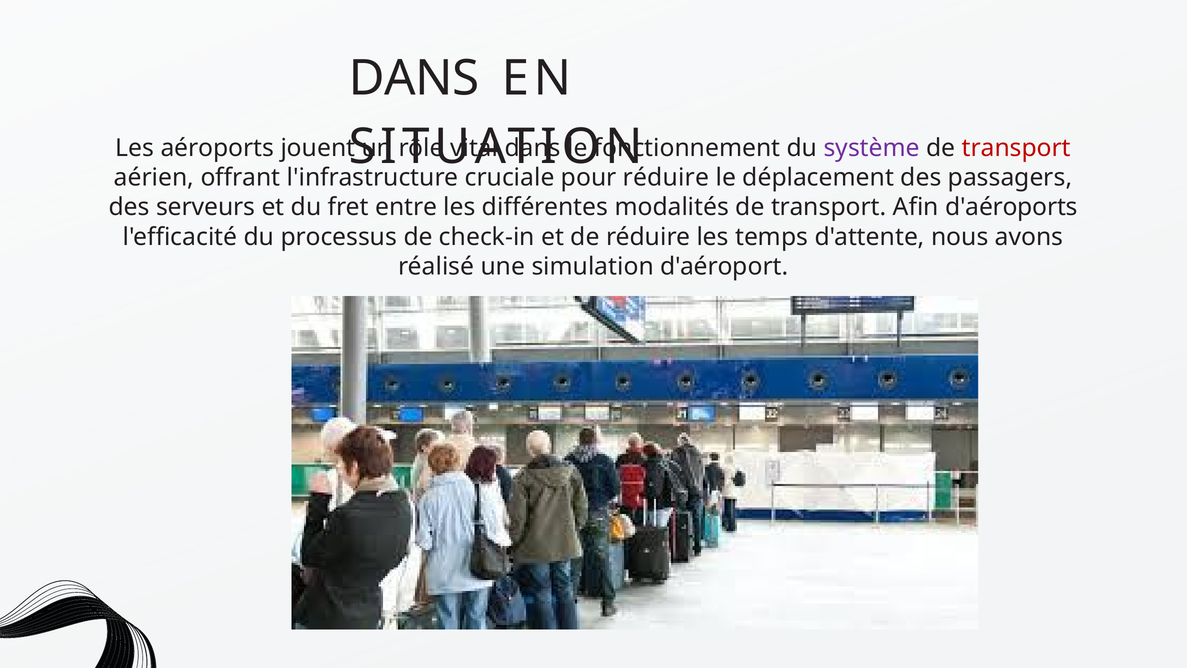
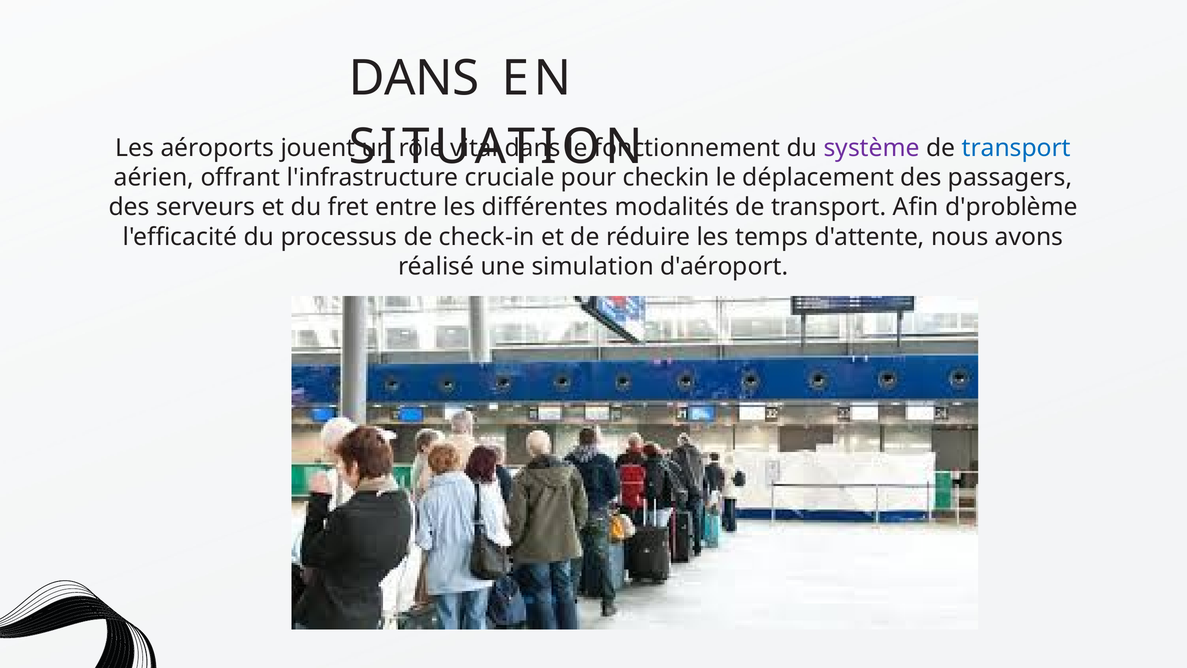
transport colour: red -> blue (1016, 148)
réduire: réduire -> checkin (666, 178)
d'aéroports: d'aéroports -> d'problème (1011, 207)
